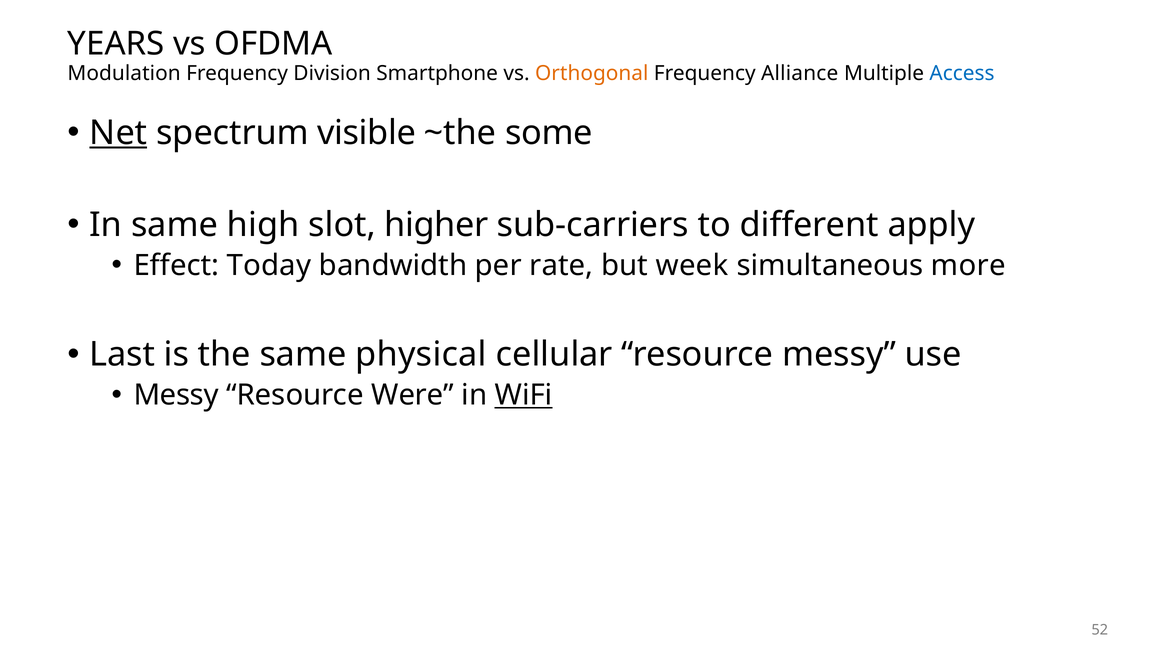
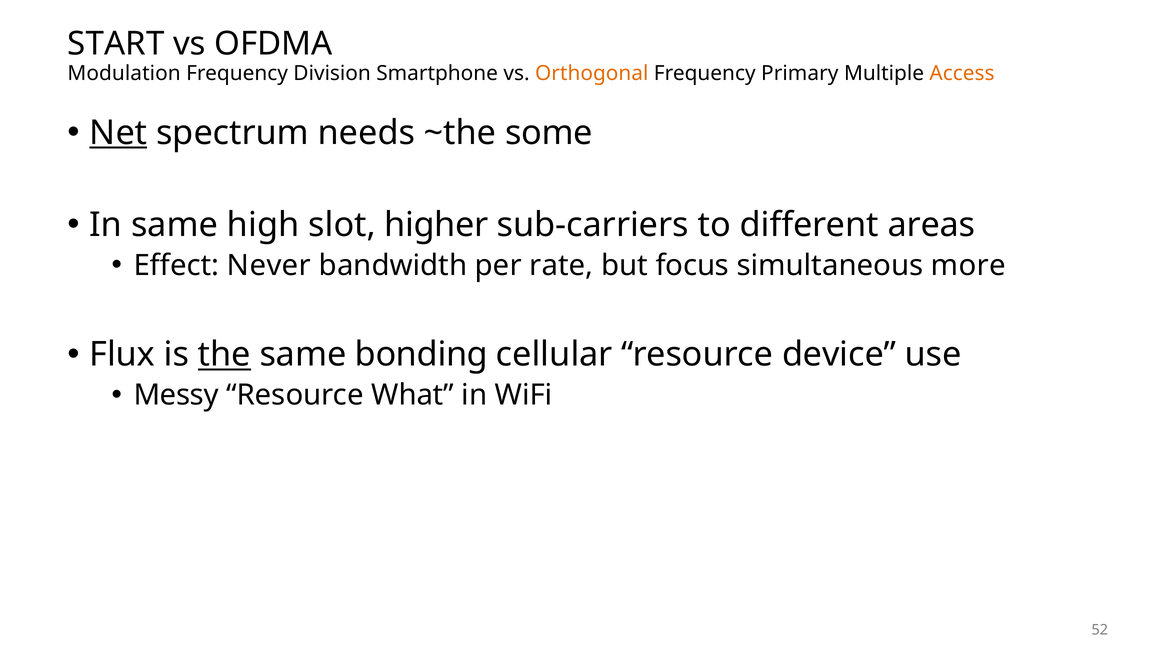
YEARS: YEARS -> START (116, 44)
Alliance: Alliance -> Primary (800, 73)
Access colour: blue -> orange (962, 73)
visible: visible -> needs (366, 133)
apply: apply -> areas (931, 225)
Today: Today -> Never (269, 266)
week: week -> focus (692, 266)
Last: Last -> Flux (122, 355)
the underline: none -> present (224, 355)
physical: physical -> bonding (421, 355)
resource messy: messy -> device (839, 355)
Were: Were -> What (413, 395)
WiFi underline: present -> none (524, 395)
